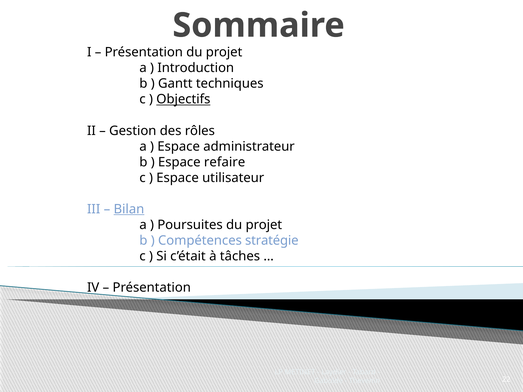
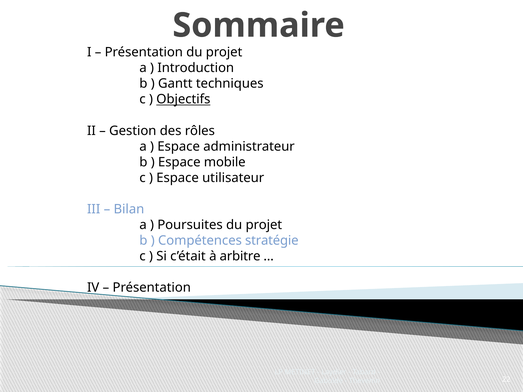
refaire: refaire -> mobile (225, 162)
Bilan underline: present -> none (129, 209)
tâches: tâches -> arbitre (240, 256)
